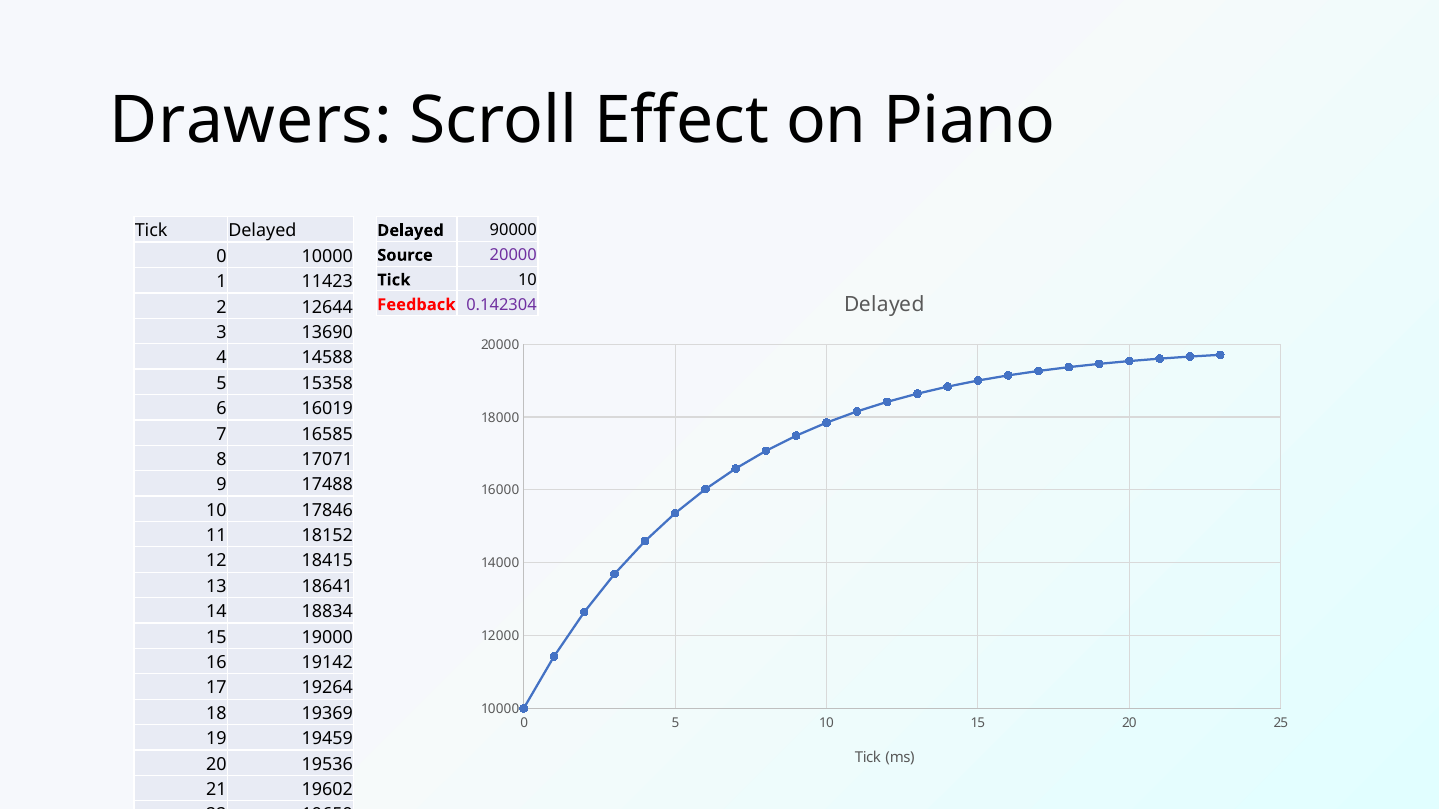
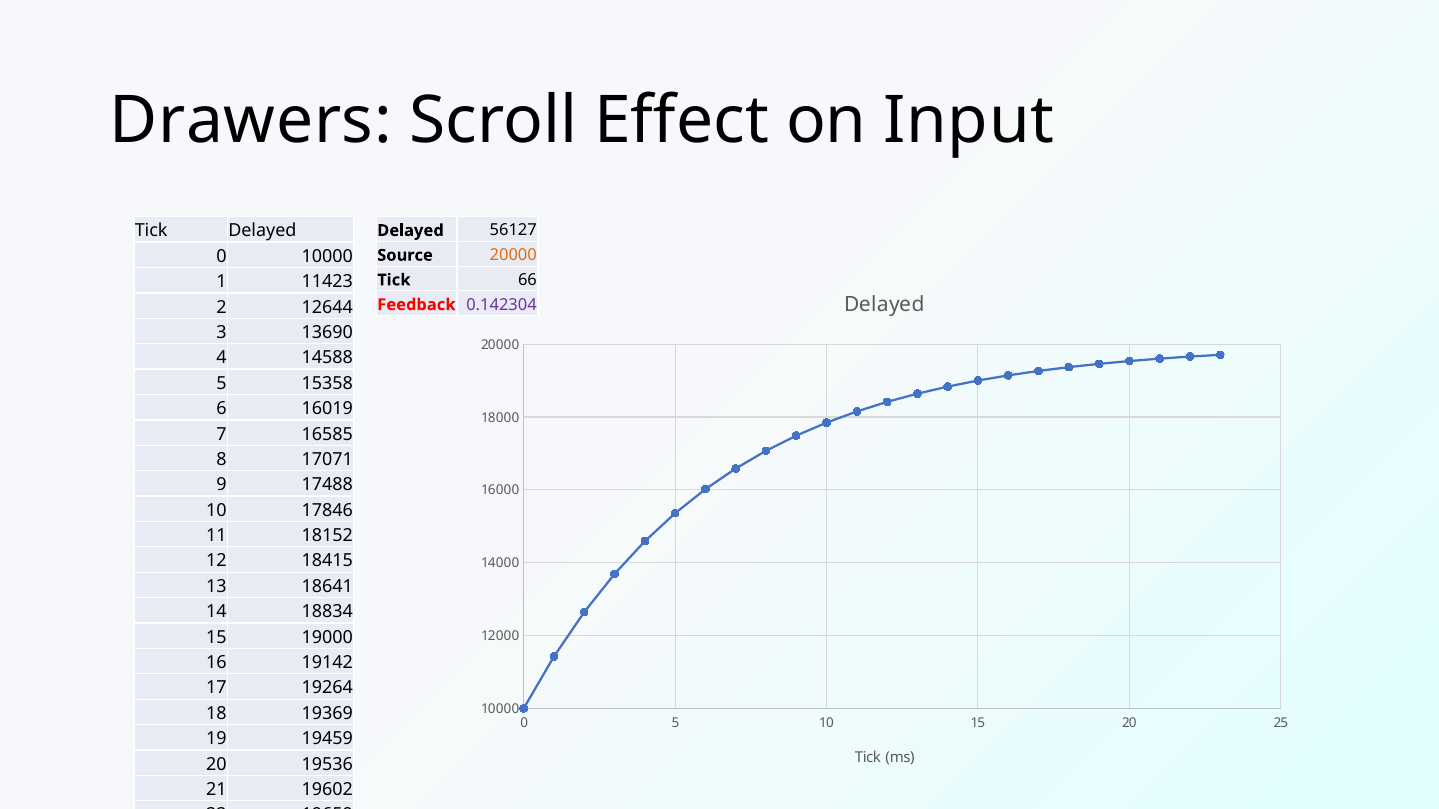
Piano: Piano -> Input (969, 121)
90000: 90000 -> 56127 (513, 231)
20000 colour: purple -> orange (513, 255)
10: 10 -> 66 (527, 280)
